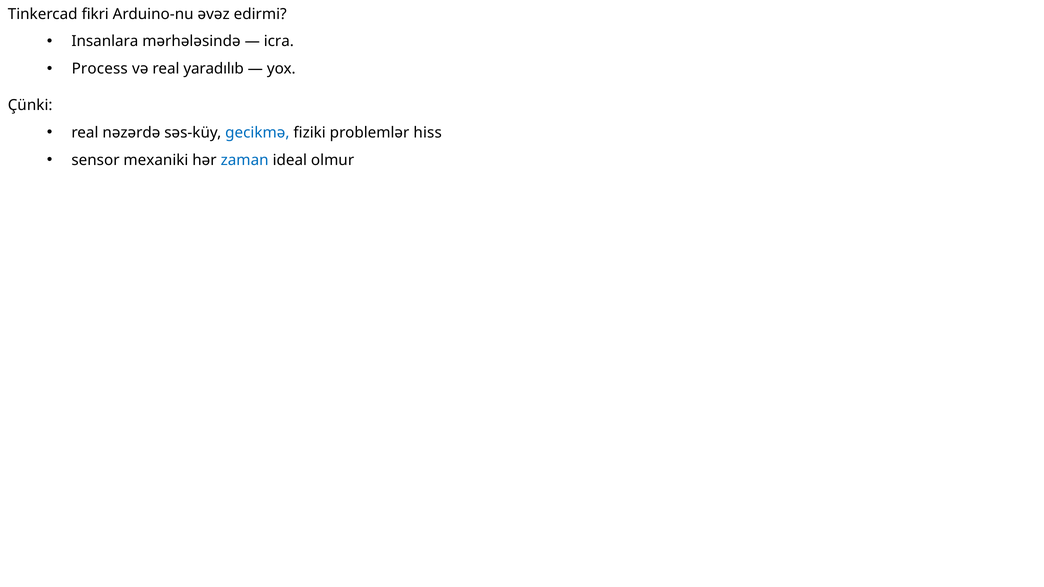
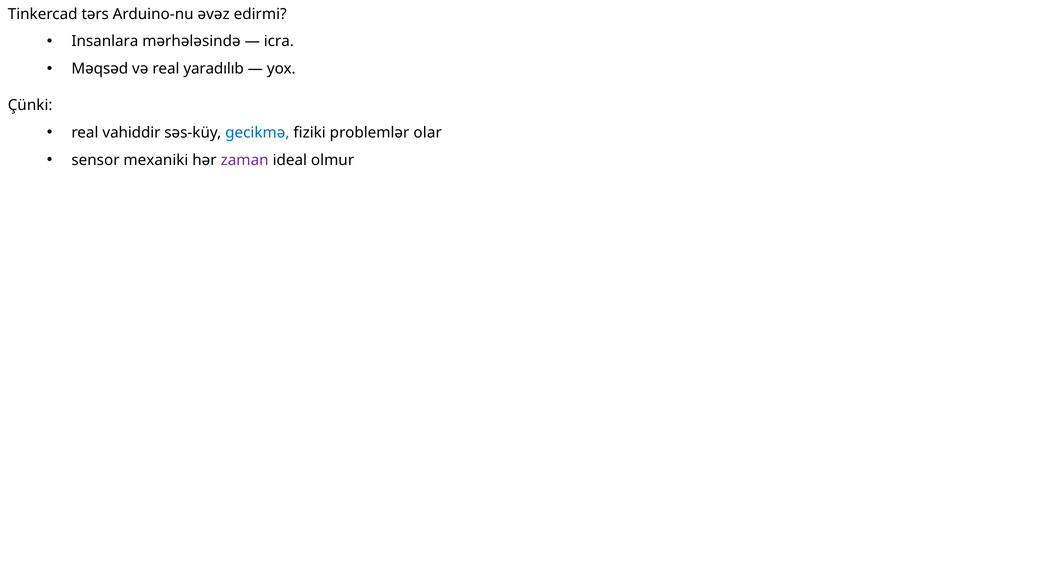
fikri: fikri -> tərs (95, 14)
Process: Process -> Məqsəd (100, 69)
nəzərdə: nəzərdə -> vahiddir (131, 133)
hiss: hiss -> olar (428, 133)
zaman colour: blue -> purple (245, 160)
